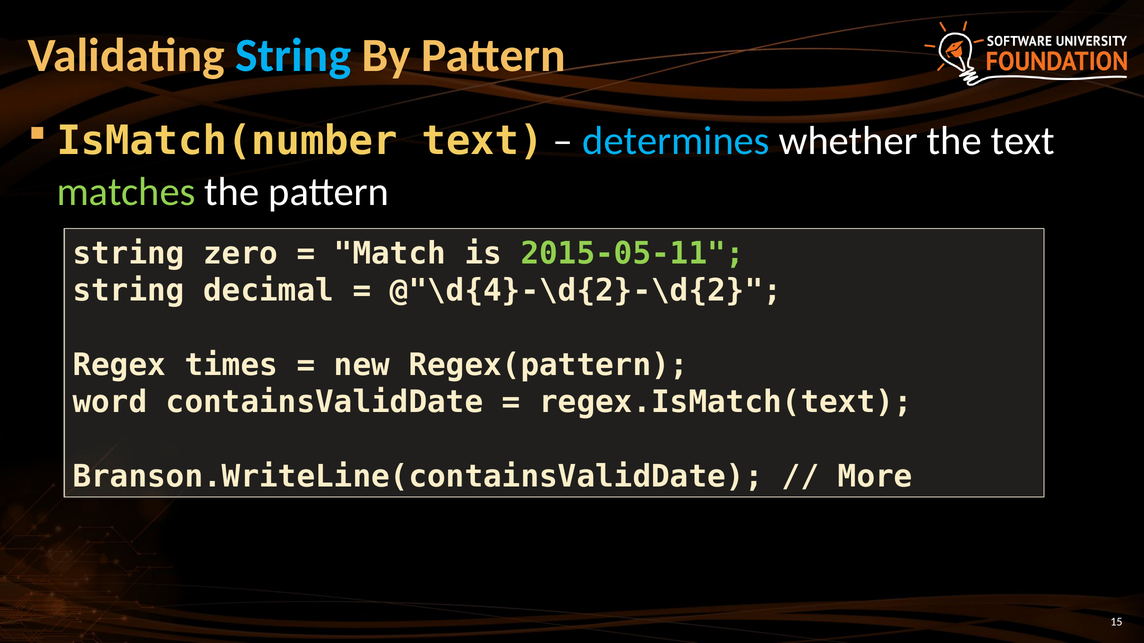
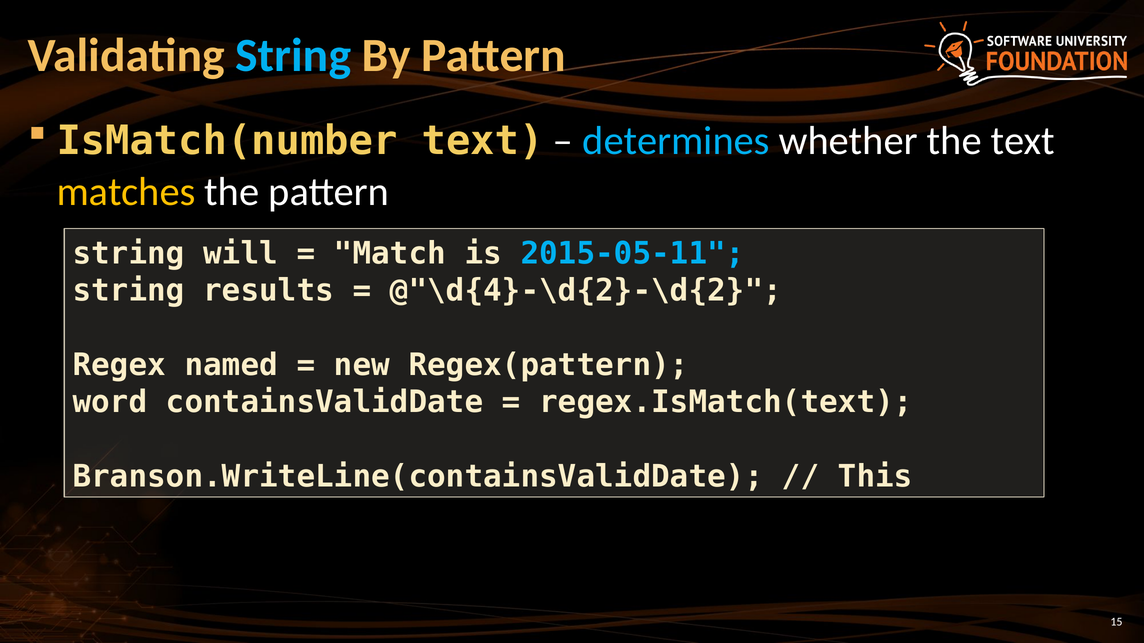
matches colour: light green -> yellow (126, 192)
zero: zero -> will (241, 254)
2015-05-11 colour: light green -> light blue (633, 254)
decimal: decimal -> results (269, 291)
times: times -> named (231, 365)
More: More -> This (875, 477)
